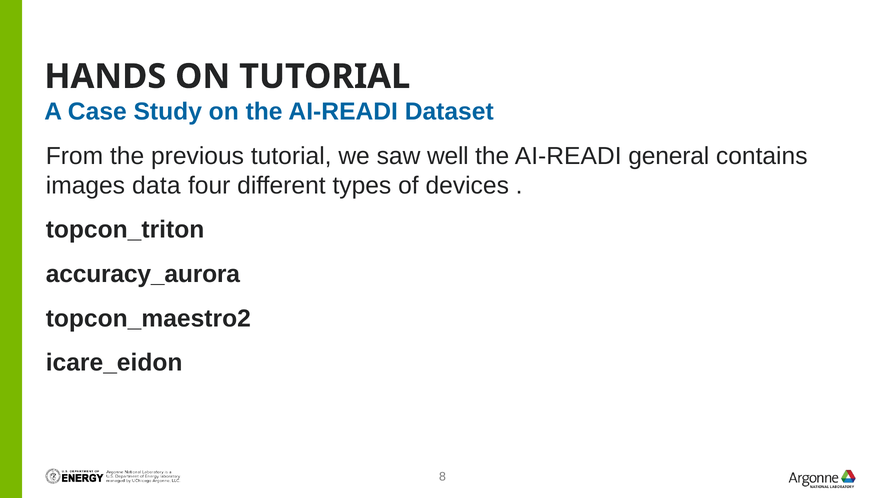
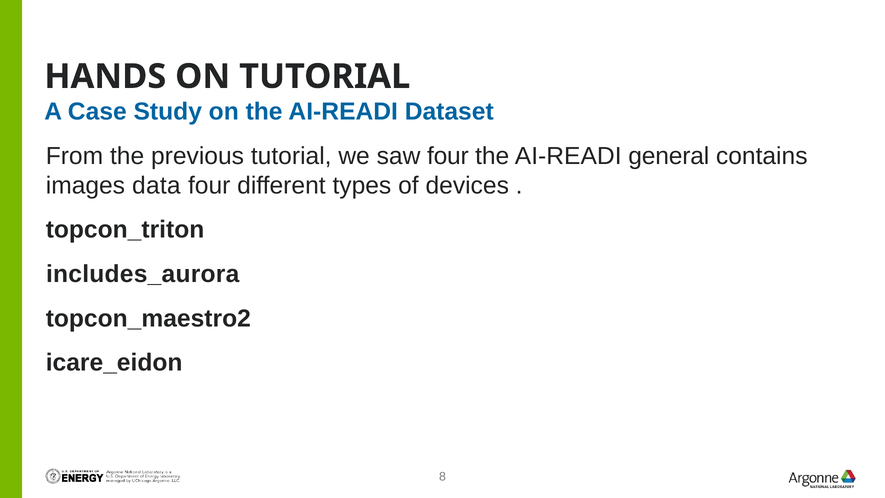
saw well: well -> four (448, 156)
accuracy_aurora: accuracy_aurora -> includes_aurora (143, 274)
